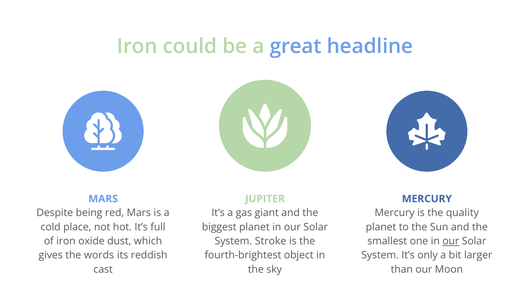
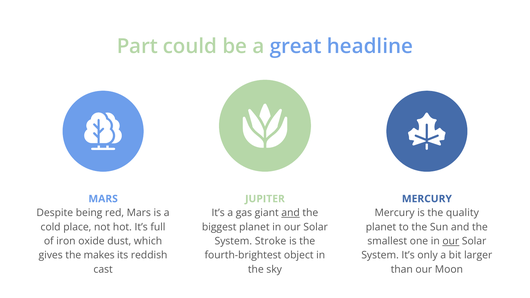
Iron: Iron -> Part (137, 46)
and underline: none -> present (291, 213)
words: words -> makes (99, 255)
